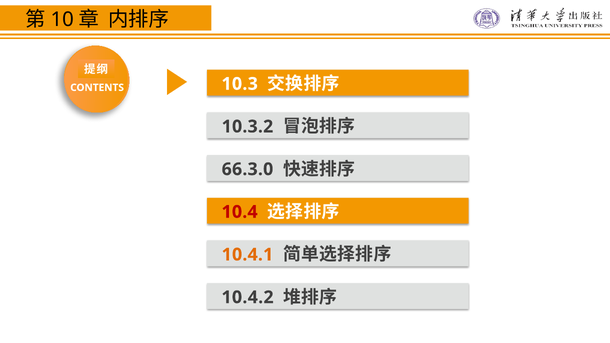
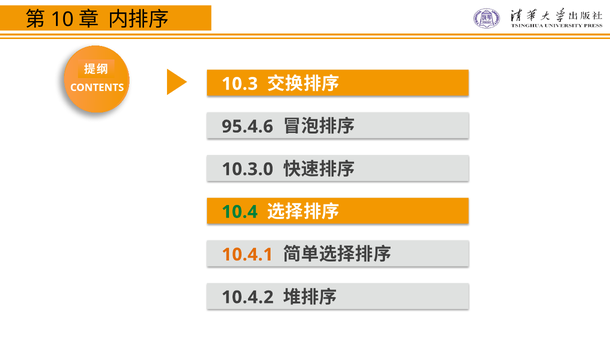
10.3.2: 10.3.2 -> 95.4.6 (247, 127)
66.3.0: 66.3.0 -> 10.3.0 (247, 169)
10.4 colour: red -> green (240, 212)
